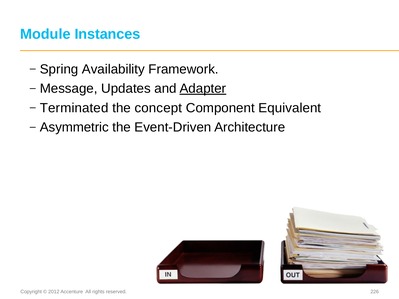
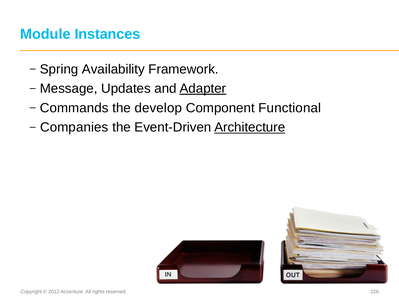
Terminated: Terminated -> Commands (74, 108)
concept: concept -> develop (158, 108)
Equivalent: Equivalent -> Functional (290, 108)
Asymmetric: Asymmetric -> Companies (74, 127)
Architecture underline: none -> present (250, 127)
